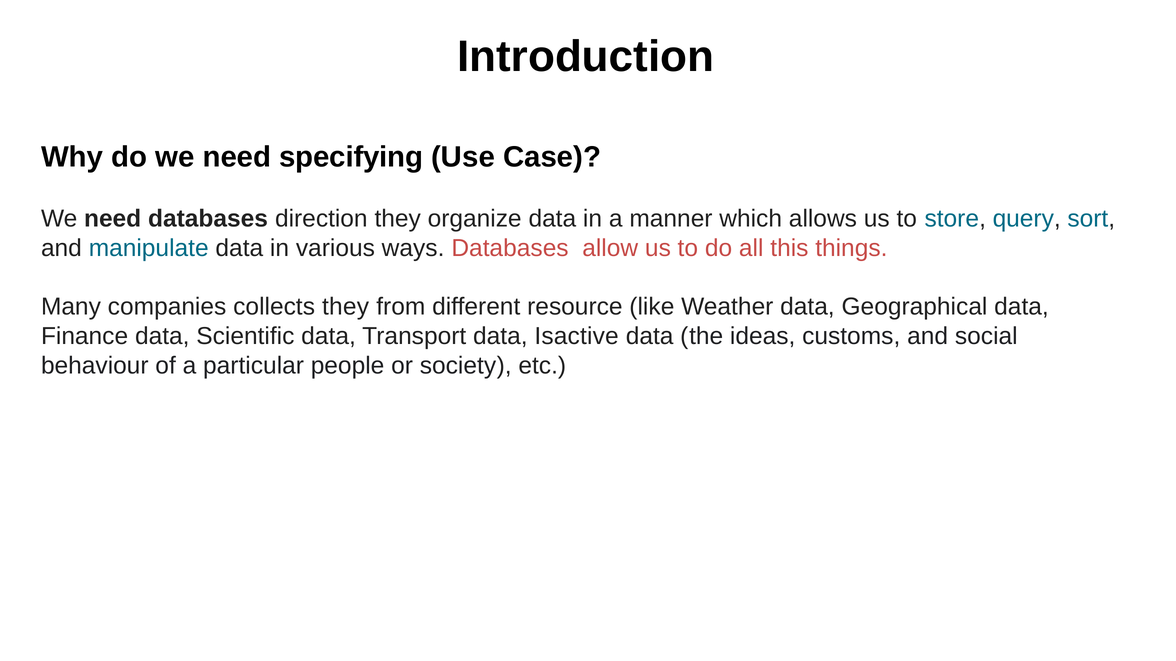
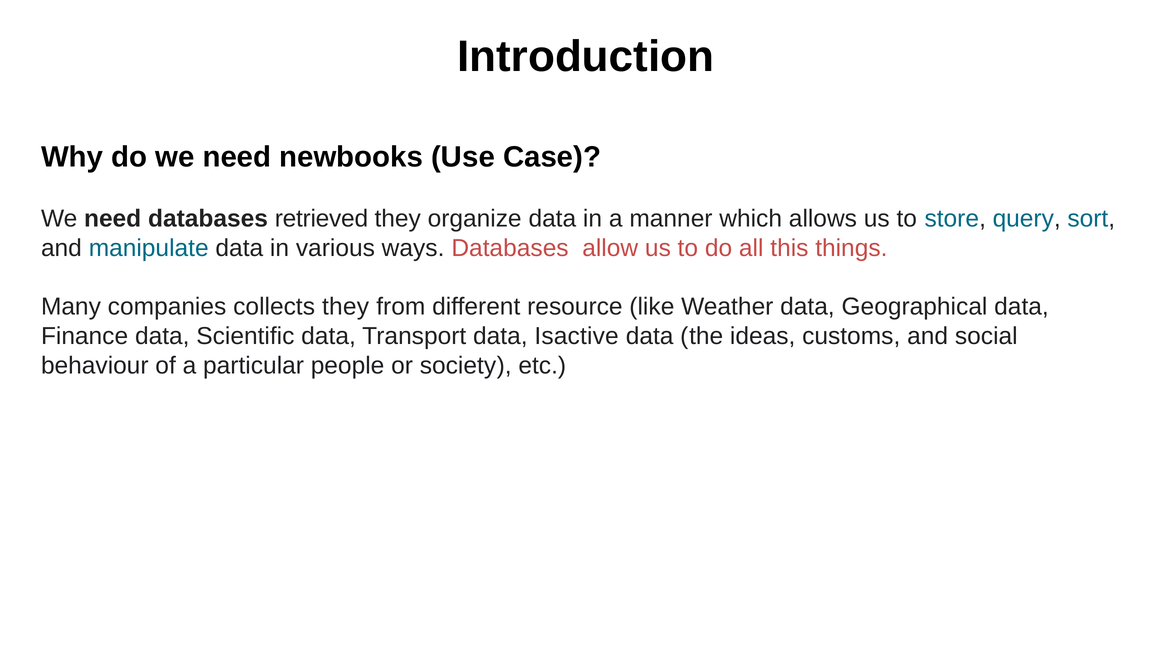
specifying: specifying -> newbooks (351, 157)
direction: direction -> retrieved (321, 219)
